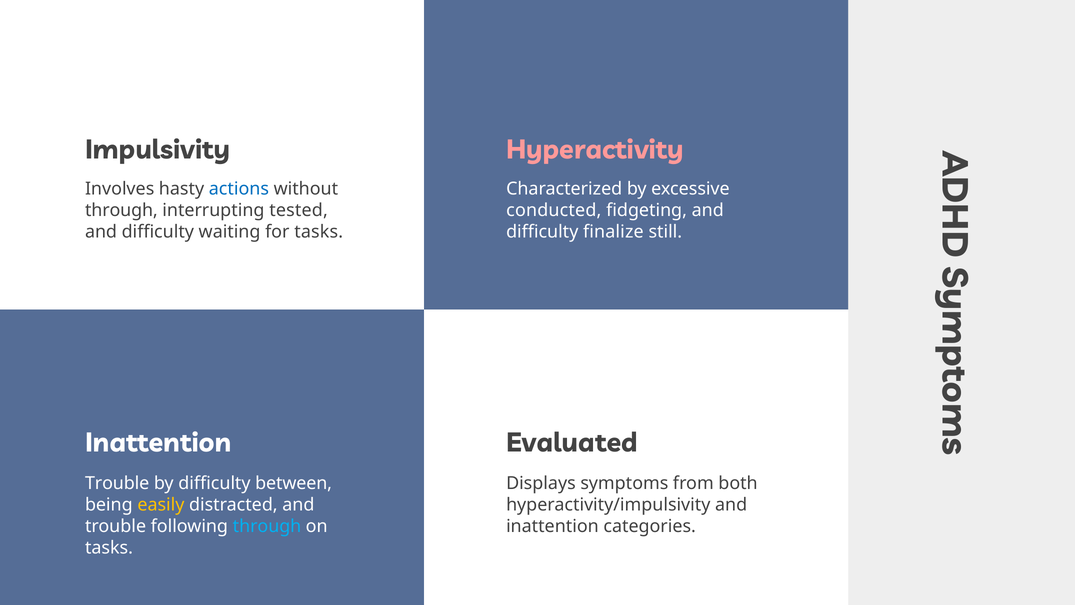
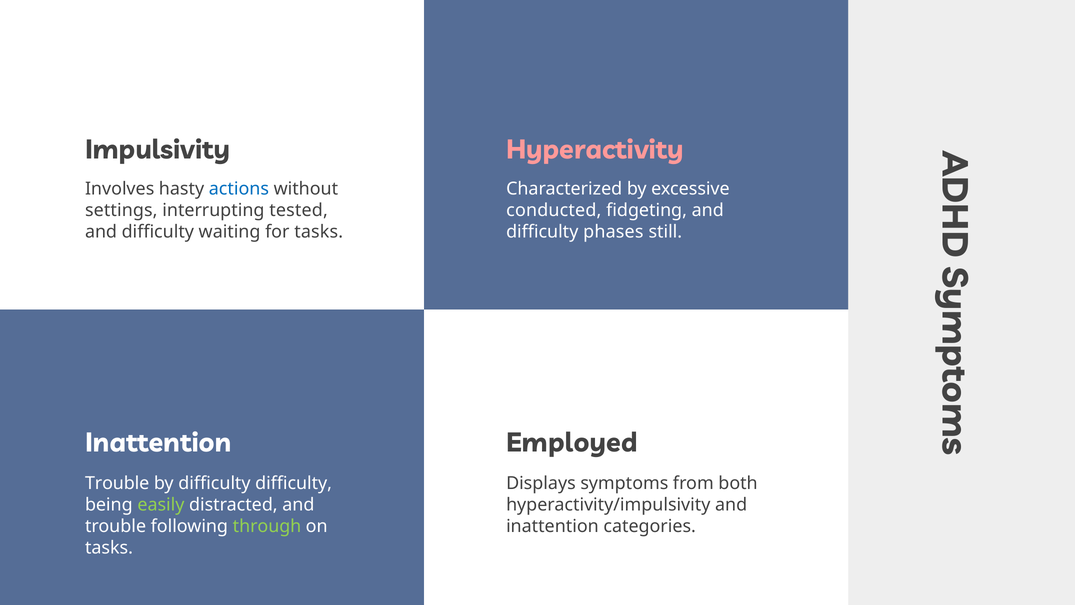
through: through -> settings (121, 210)
finalize: finalize -> phases (613, 232)
Evaluated: Evaluated -> Employed (572, 442)
difficulty between: between -> difficulty (294, 483)
easily colour: yellow -> light green (161, 504)
through colour: light blue -> light green (267, 526)
